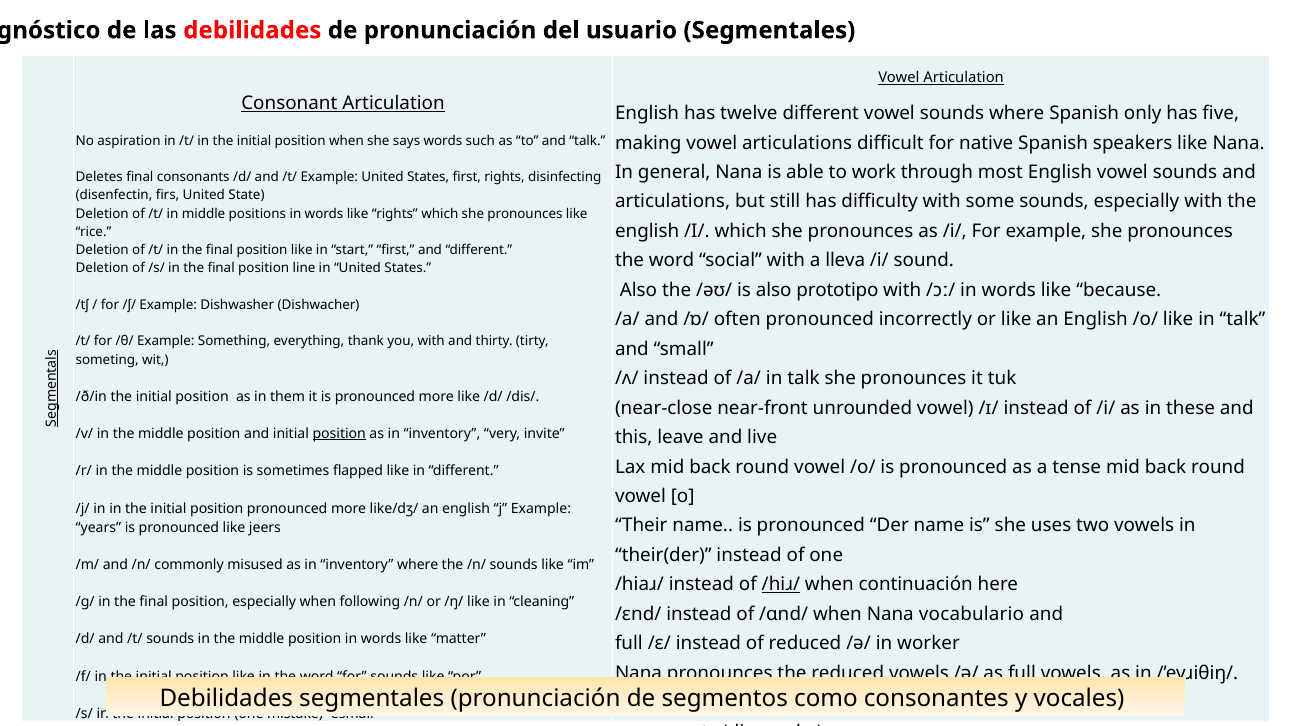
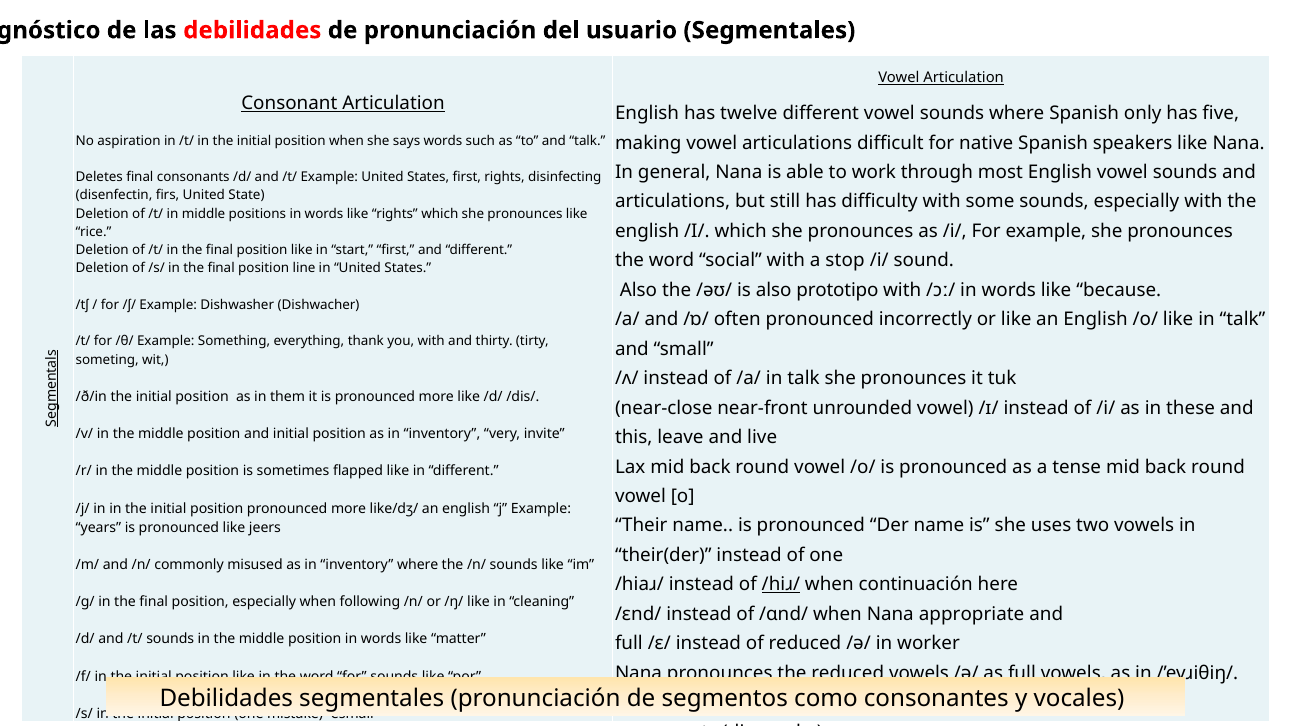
lleva: lleva -> stop (845, 261)
position underline: present -> none (339, 434)
vocabulario: vocabulario -> appropriate (972, 614)
